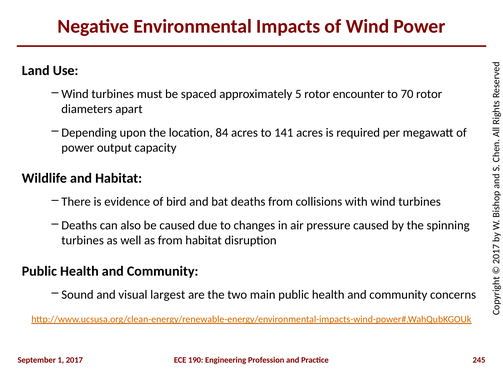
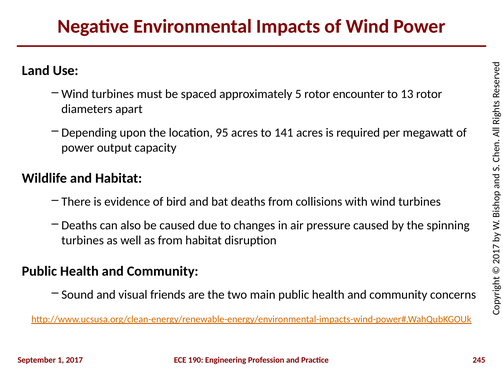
70: 70 -> 13 (407, 94)
84: 84 -> 95 (222, 133)
largest: largest -> friends (168, 295)
